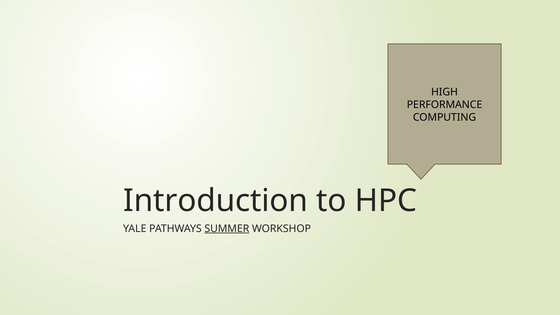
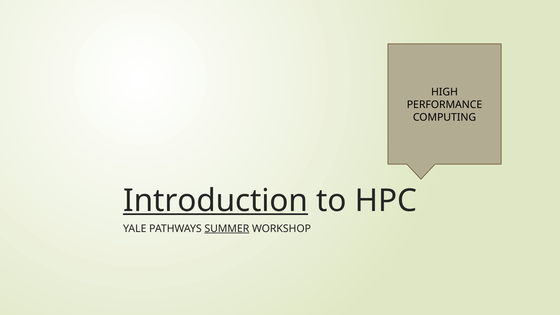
Introduction underline: none -> present (216, 201)
